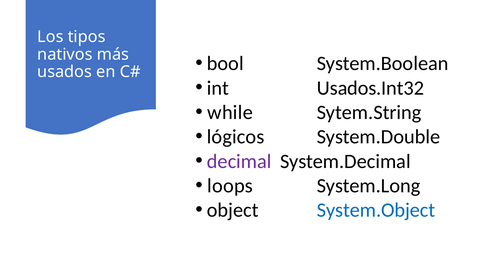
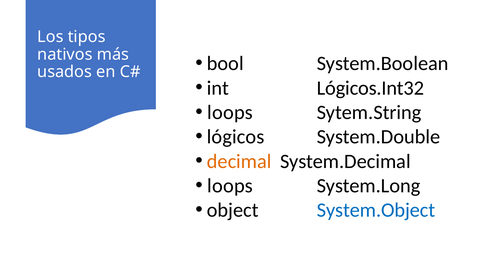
Usados.Int32: Usados.Int32 -> Lógicos.Int32 (370, 88)
while: while -> loops (230, 112)
decimal colour: purple -> orange (239, 161)
